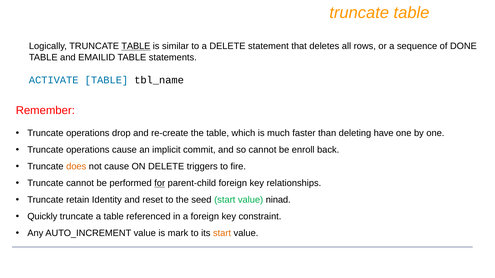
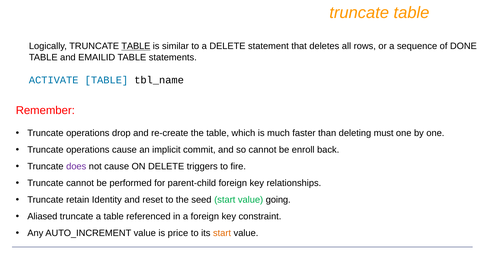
have: have -> must (384, 133)
does colour: orange -> purple (76, 167)
for underline: present -> none (160, 183)
ninad: ninad -> going (278, 200)
Quickly: Quickly -> Aliased (42, 217)
mark: mark -> price (178, 234)
